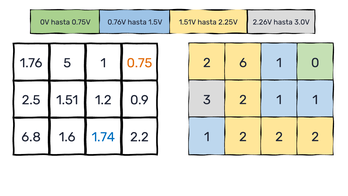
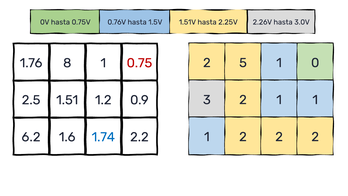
6: 6 -> 5 (243, 63)
5: 5 -> 8 (67, 63)
0.75 colour: orange -> red (139, 63)
6.8: 6.8 -> 6.2 (31, 137)
